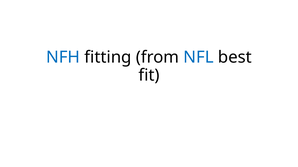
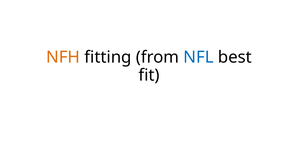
NFH colour: blue -> orange (63, 57)
